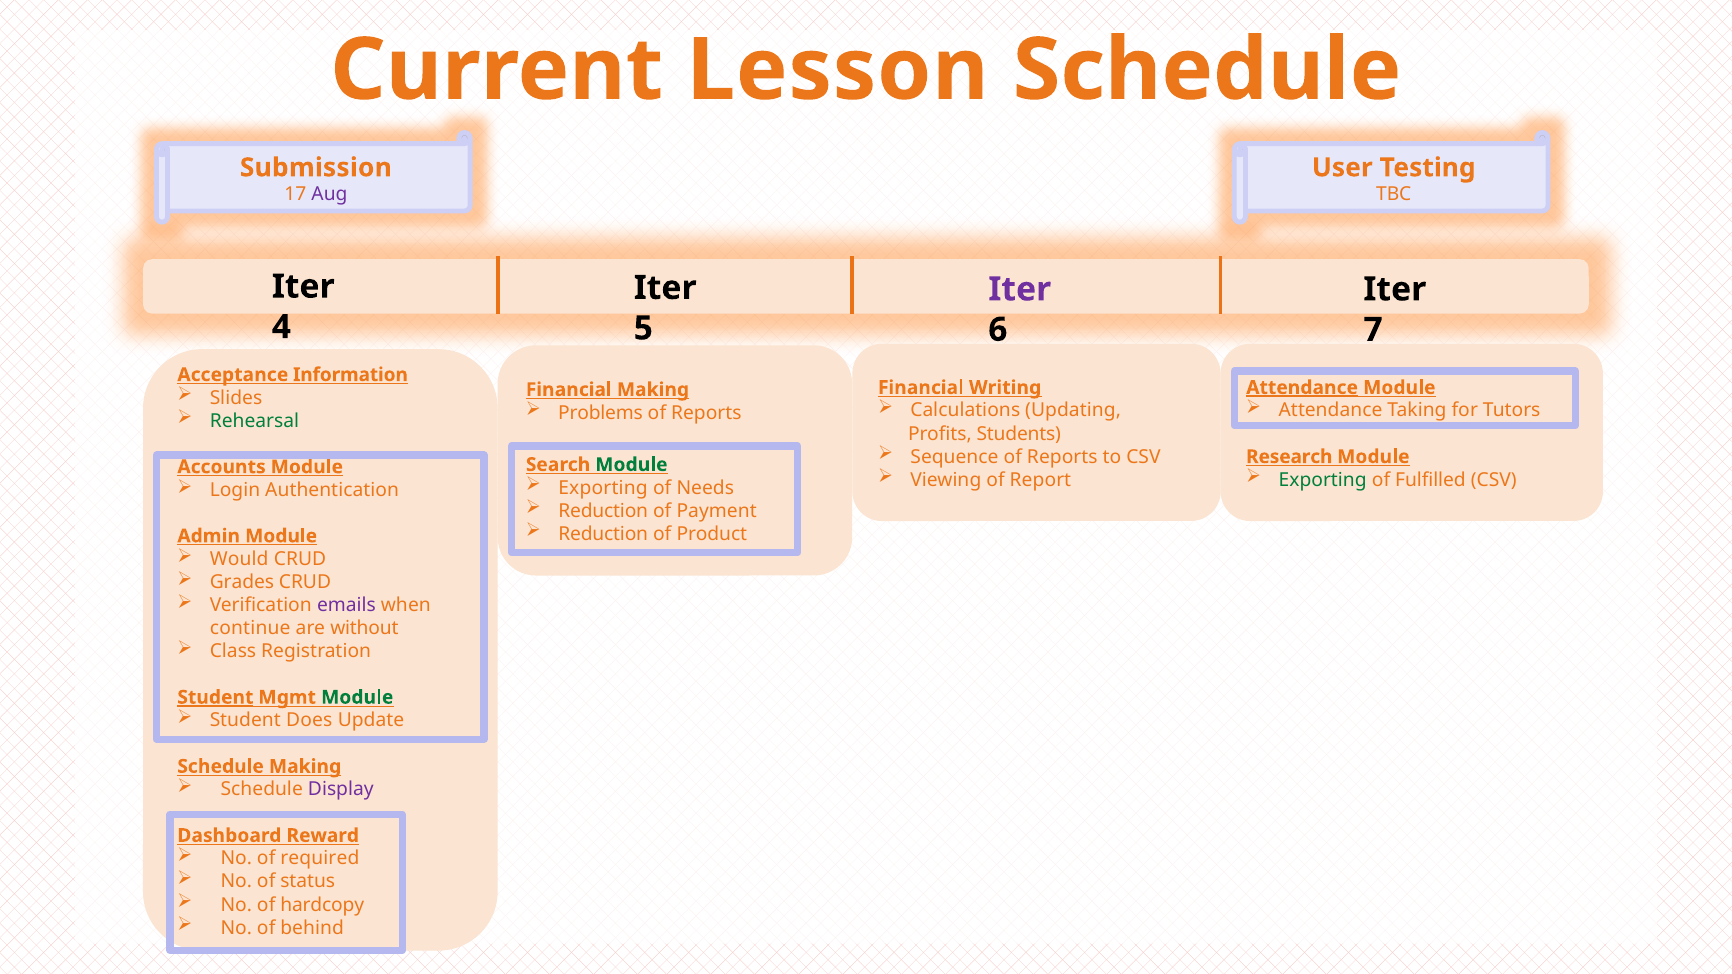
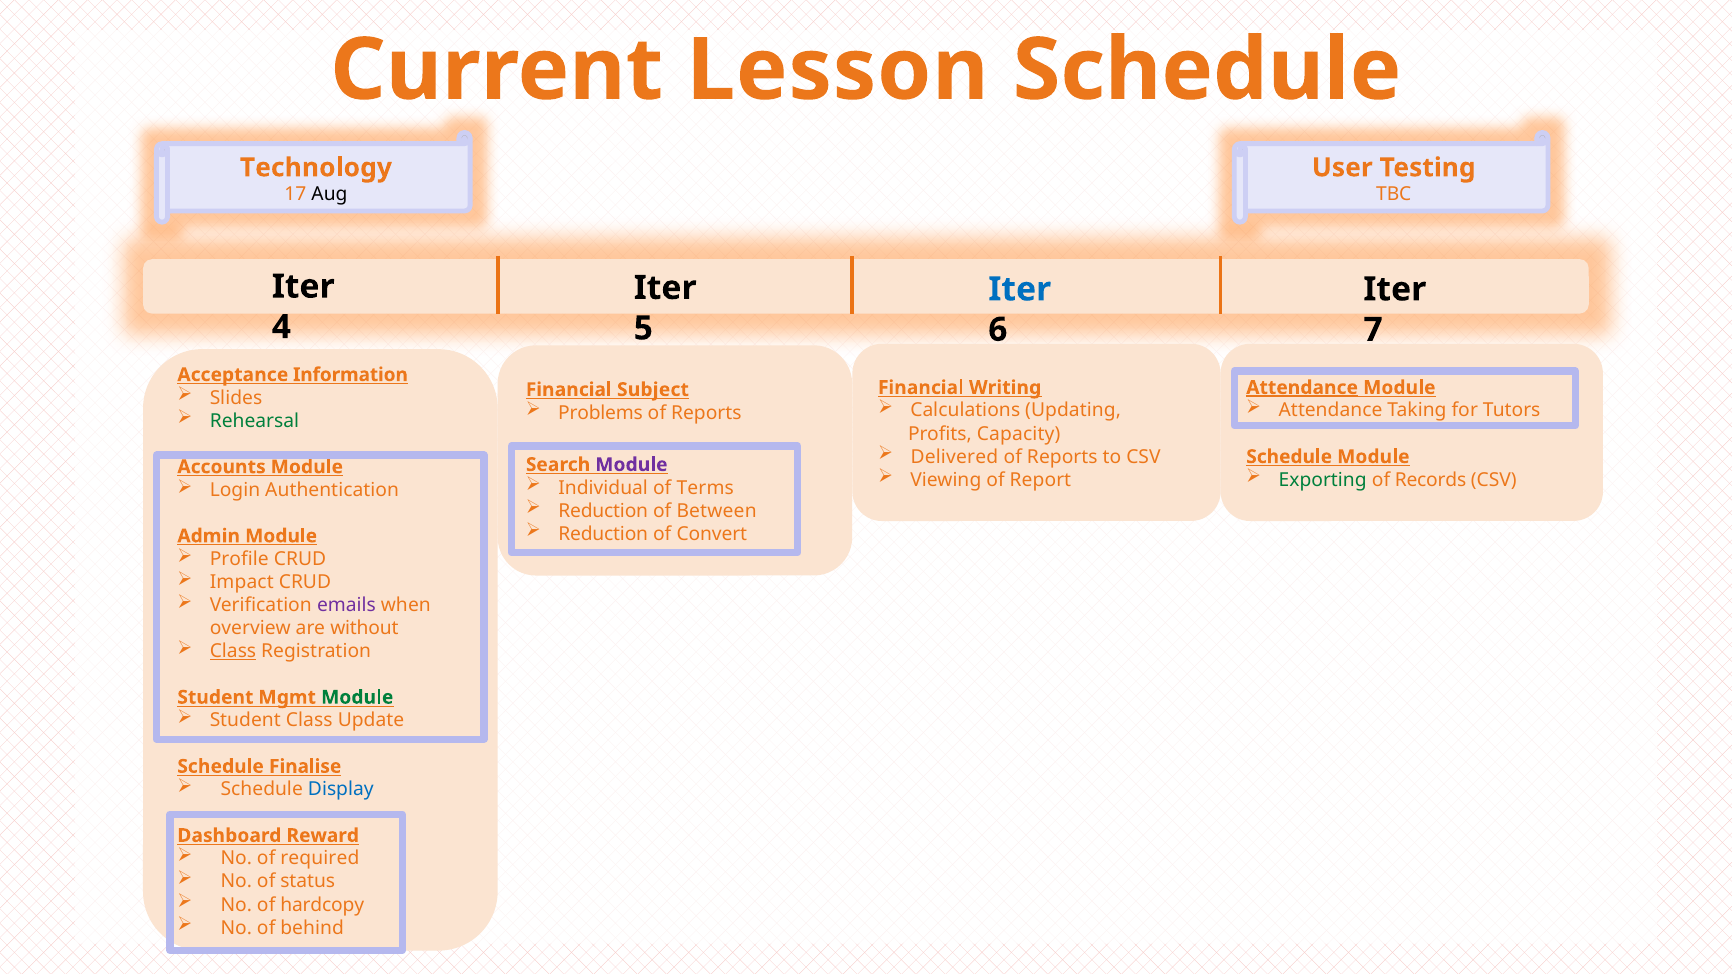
Submission: Submission -> Technology (316, 168)
Aug colour: purple -> black (330, 195)
Iter colour: purple -> blue (1020, 289)
Financial Making: Making -> Subject (653, 390)
Students: Students -> Capacity (1019, 434)
Sequence: Sequence -> Delivered (954, 457)
Research: Research -> Schedule (1289, 457)
Module colour: green -> purple (631, 465)
Fulfilled: Fulfilled -> Records (1431, 480)
Exporting: Exporting -> Individual (603, 488)
Needs: Needs -> Terms (705, 488)
Payment: Payment -> Between (717, 511)
Product: Product -> Convert (712, 534)
Would: Would -> Profile (239, 559)
Grades: Grades -> Impact (242, 582)
continue: continue -> overview (250, 628)
Class underline: none -> present (233, 651)
Student underline: present -> none (215, 698)
Student Does: Does -> Class (309, 721)
Schedule Making: Making -> Finalise (305, 767)
Display colour: purple -> blue (341, 790)
